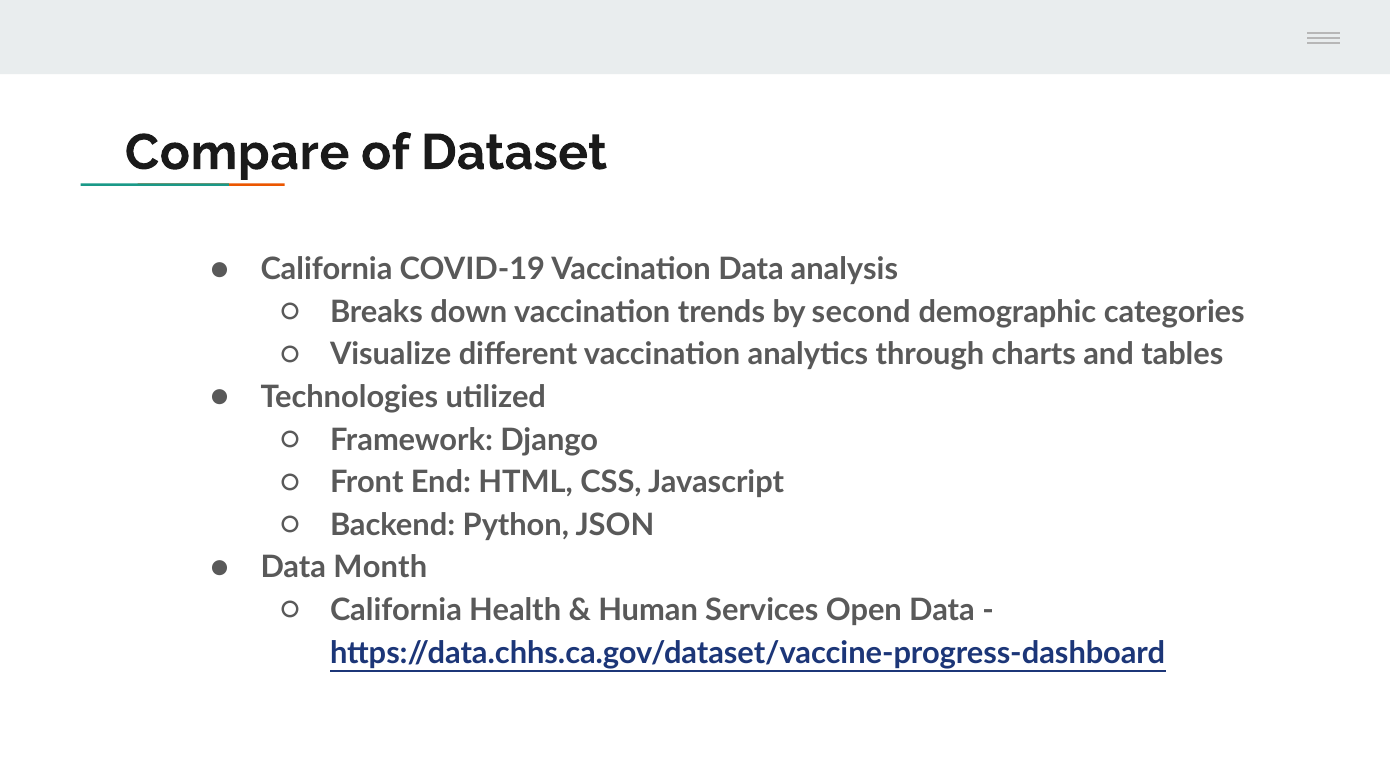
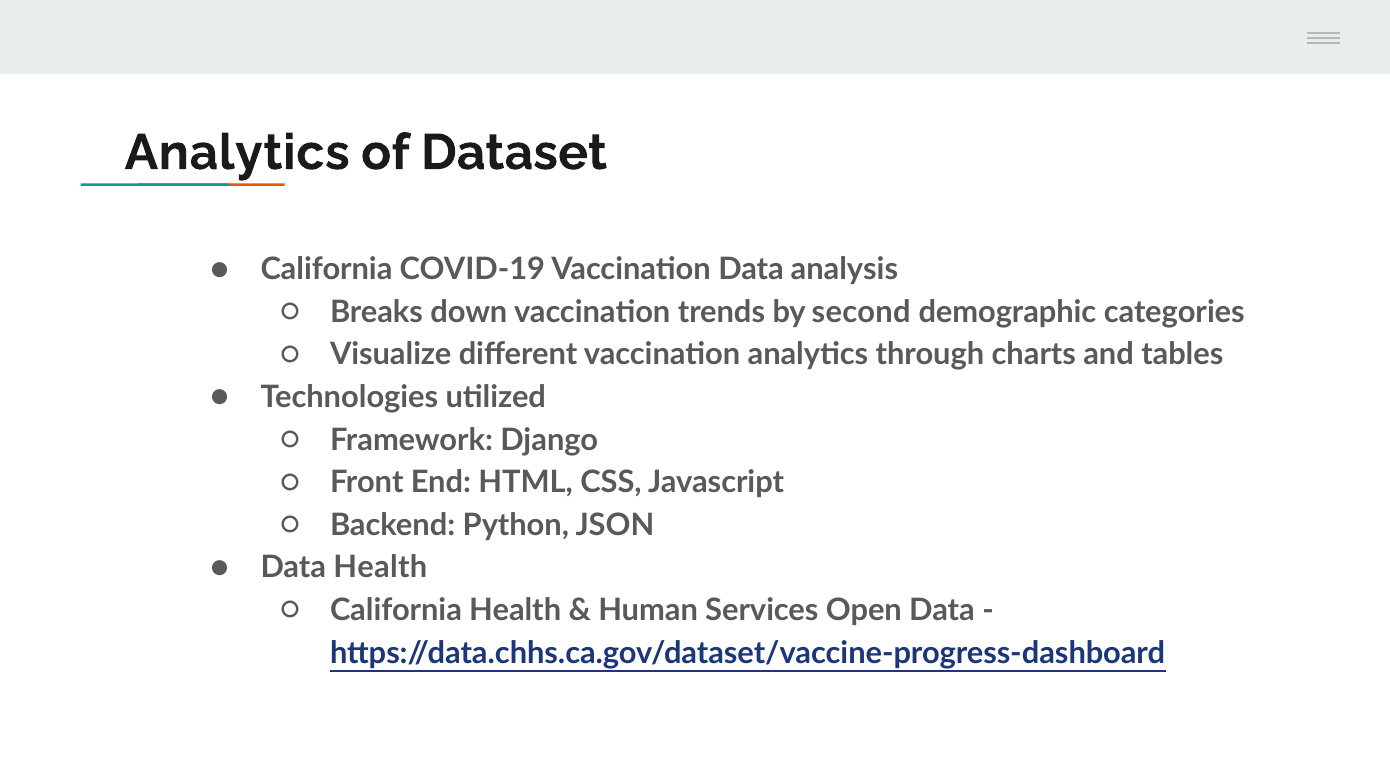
Compare: Compare -> Analytics (237, 153)
Data Month: Month -> Health (380, 568)
